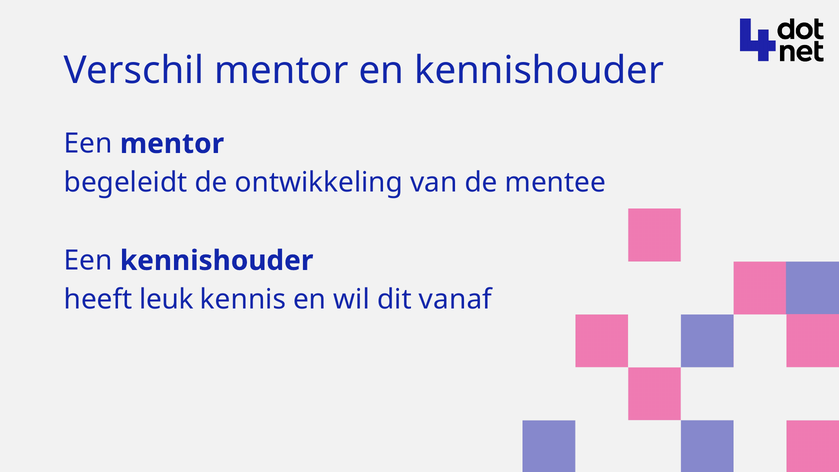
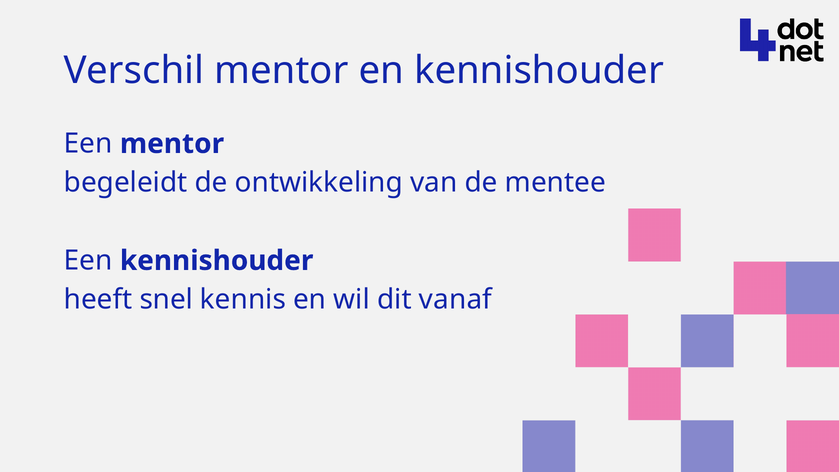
leuk: leuk -> snel (166, 300)
